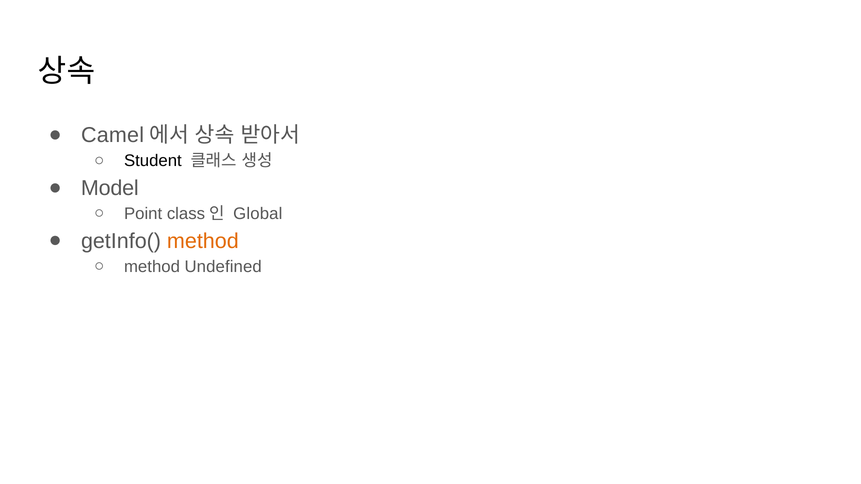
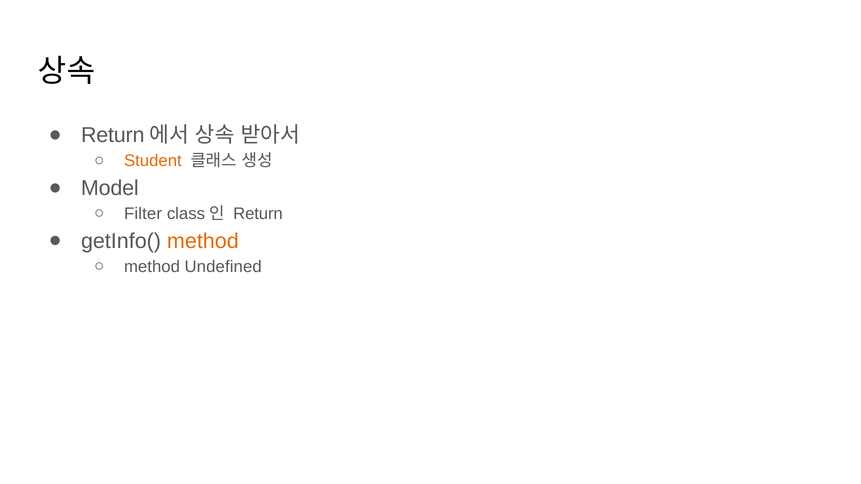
Camel: Camel -> Return (113, 135)
Student colour: black -> orange (153, 161)
Point: Point -> Filter (143, 214)
Global: Global -> Return (258, 214)
